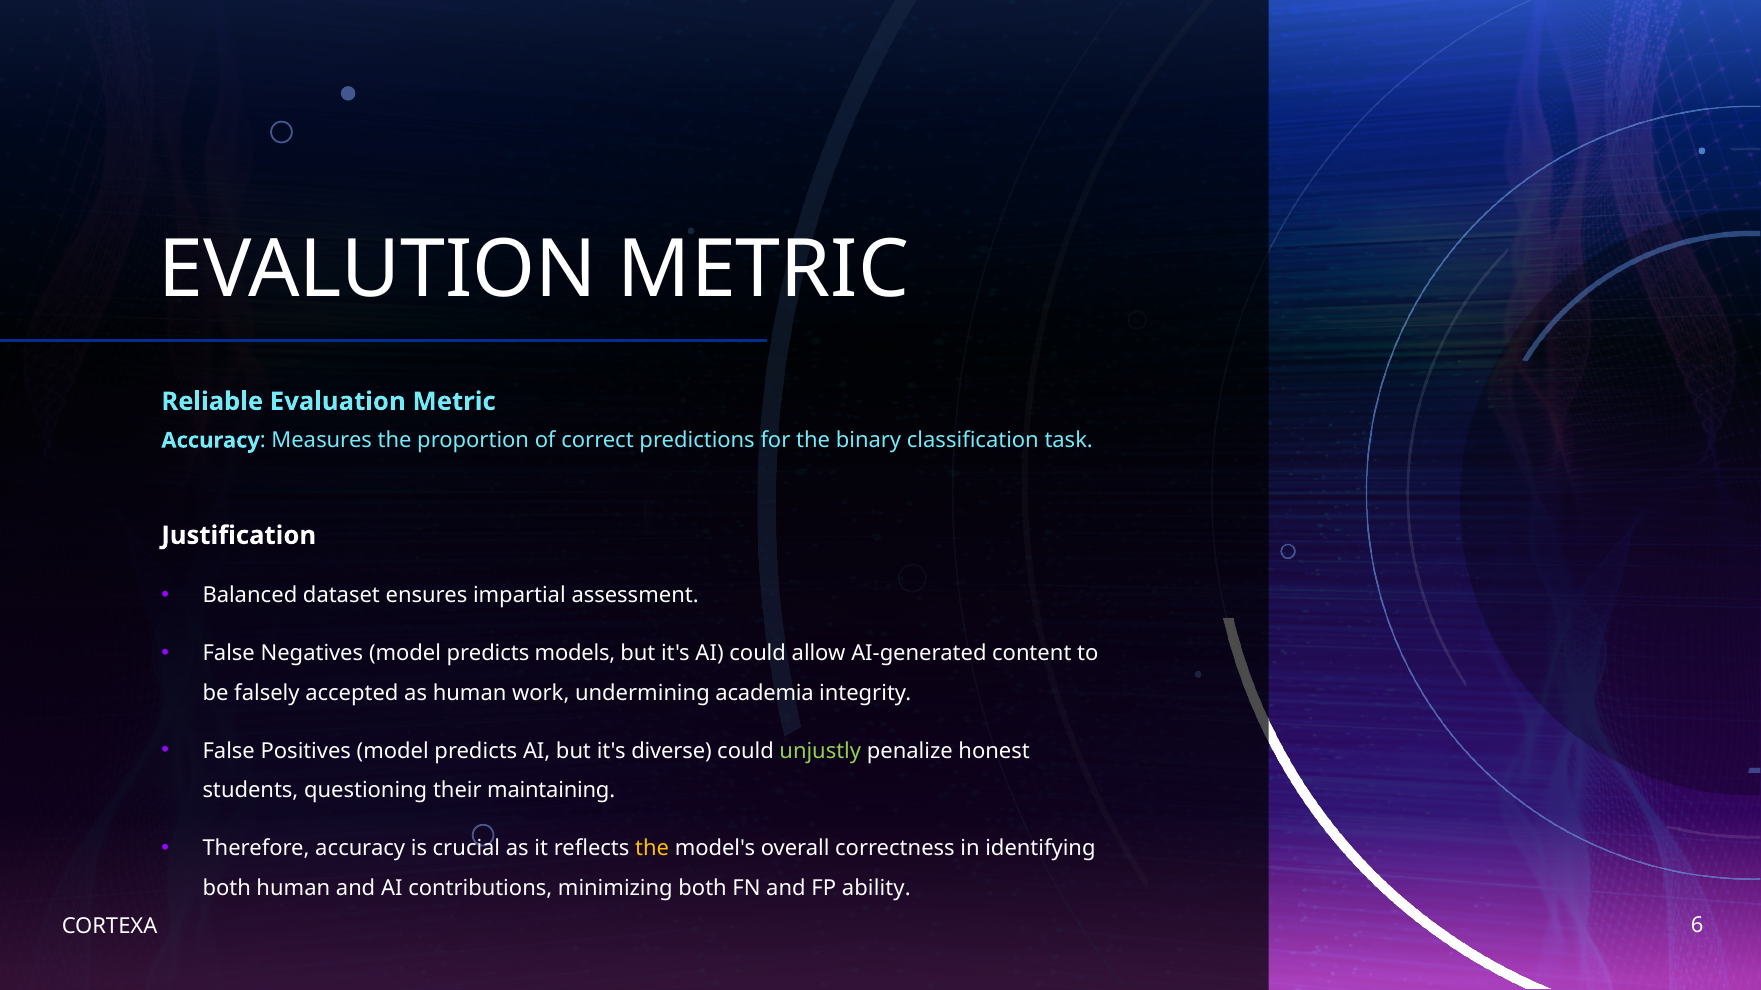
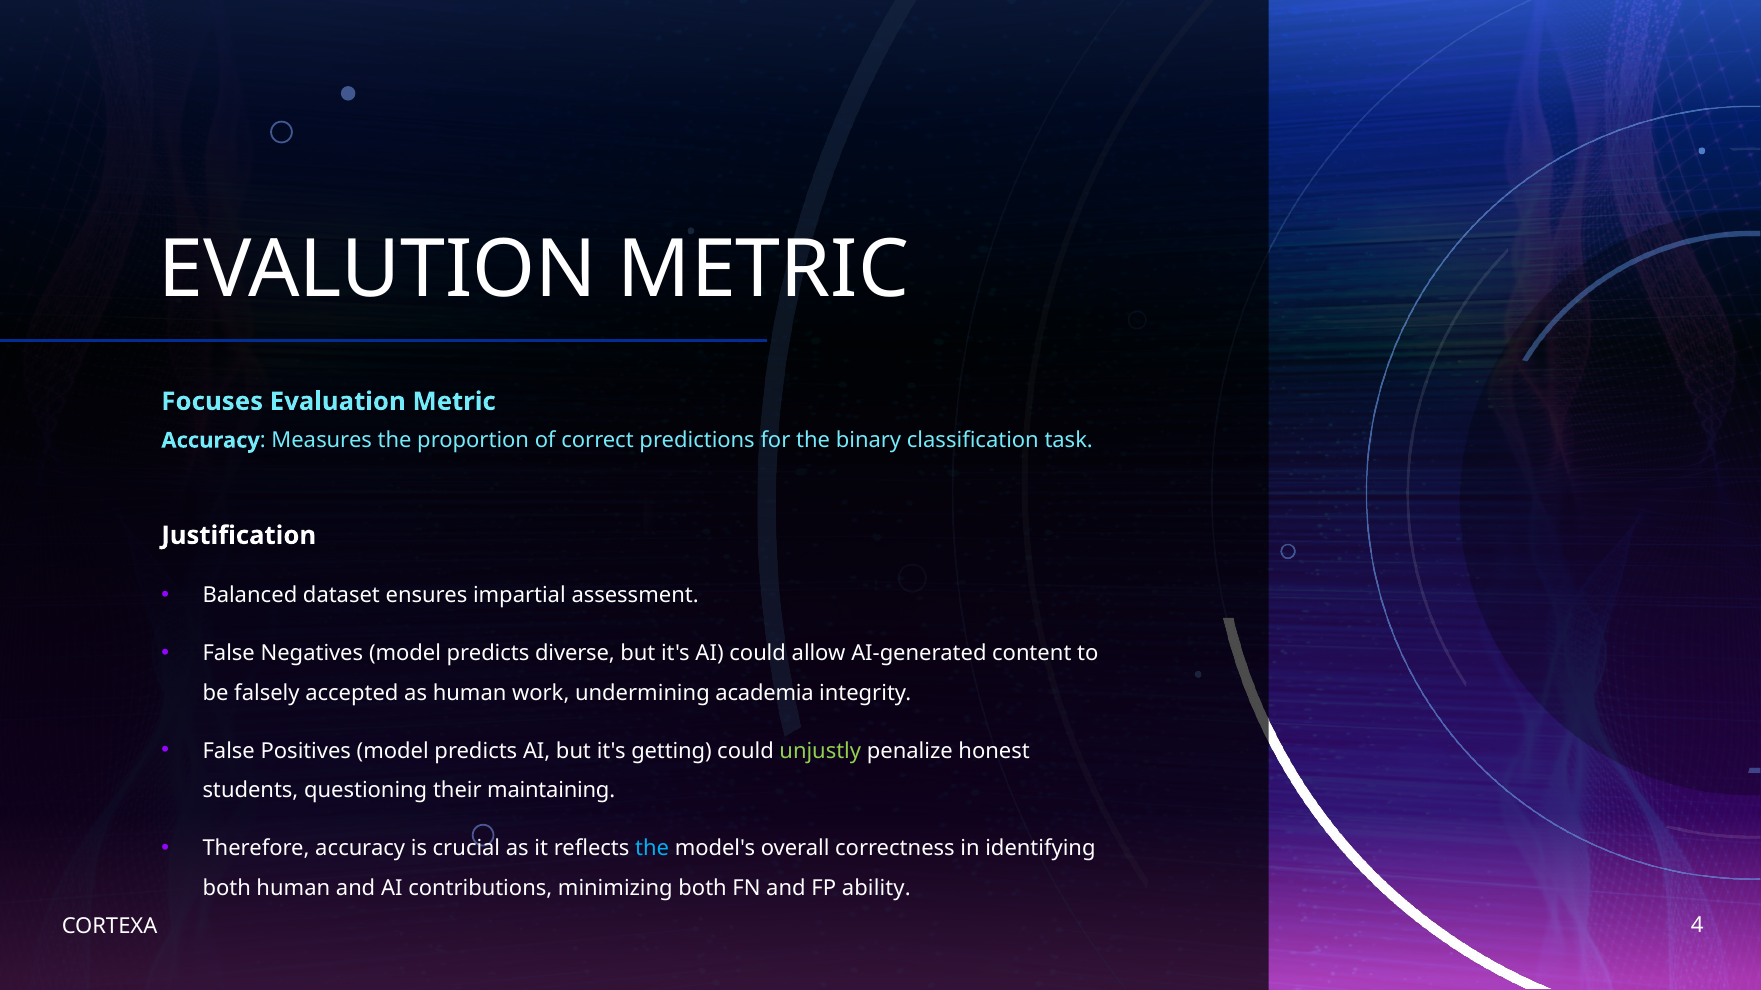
Reliable: Reliable -> Focuses (212, 402)
models: models -> diverse (575, 654)
diverse: diverse -> getting (671, 751)
the colour: yellow -> light blue (652, 849)
6: 6 -> 4 (1697, 925)
